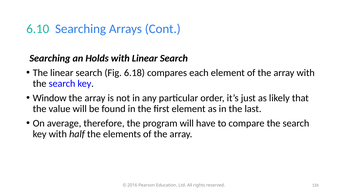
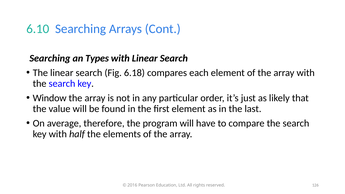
Holds: Holds -> Types (97, 58)
